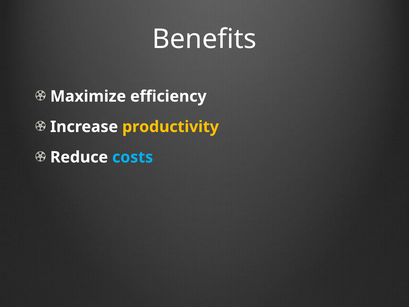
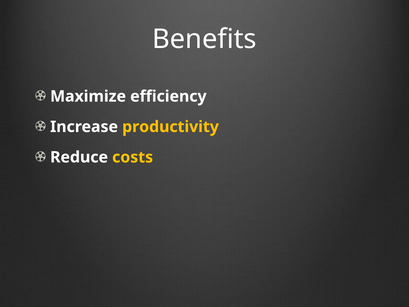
costs colour: light blue -> yellow (133, 157)
